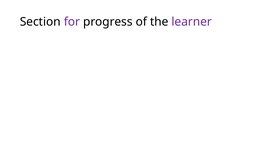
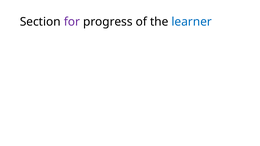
learner colour: purple -> blue (192, 22)
